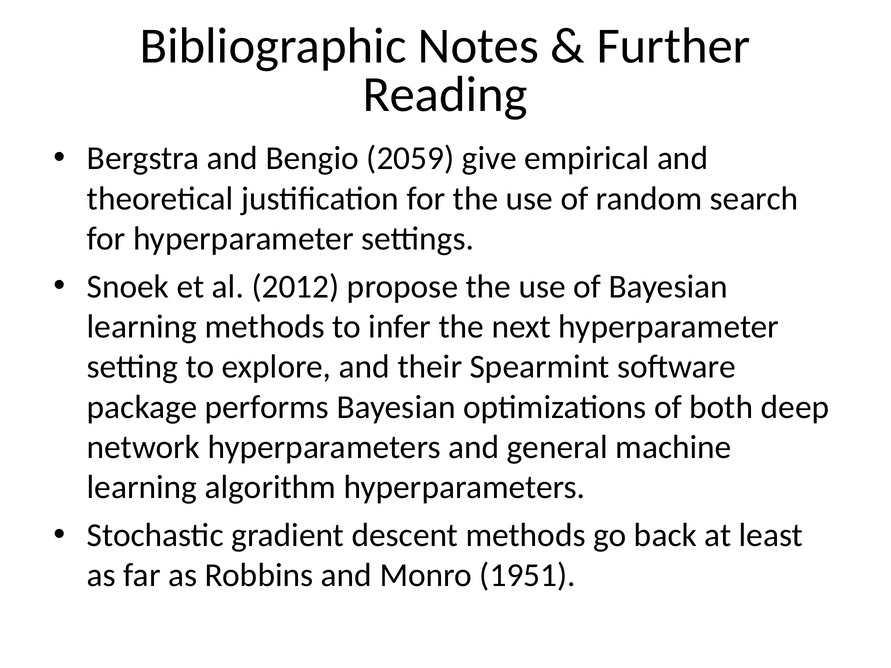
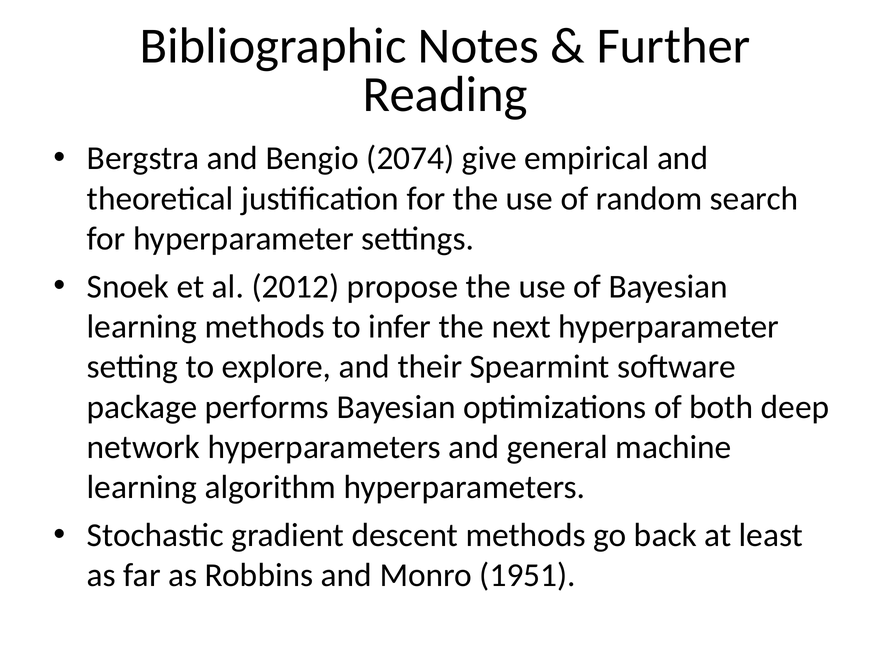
2059: 2059 -> 2074 (410, 159)
